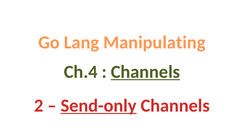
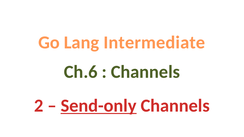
Manipulating: Manipulating -> Intermediate (154, 43)
Ch.4: Ch.4 -> Ch.6 (81, 72)
Channels underline: present -> none (145, 72)
